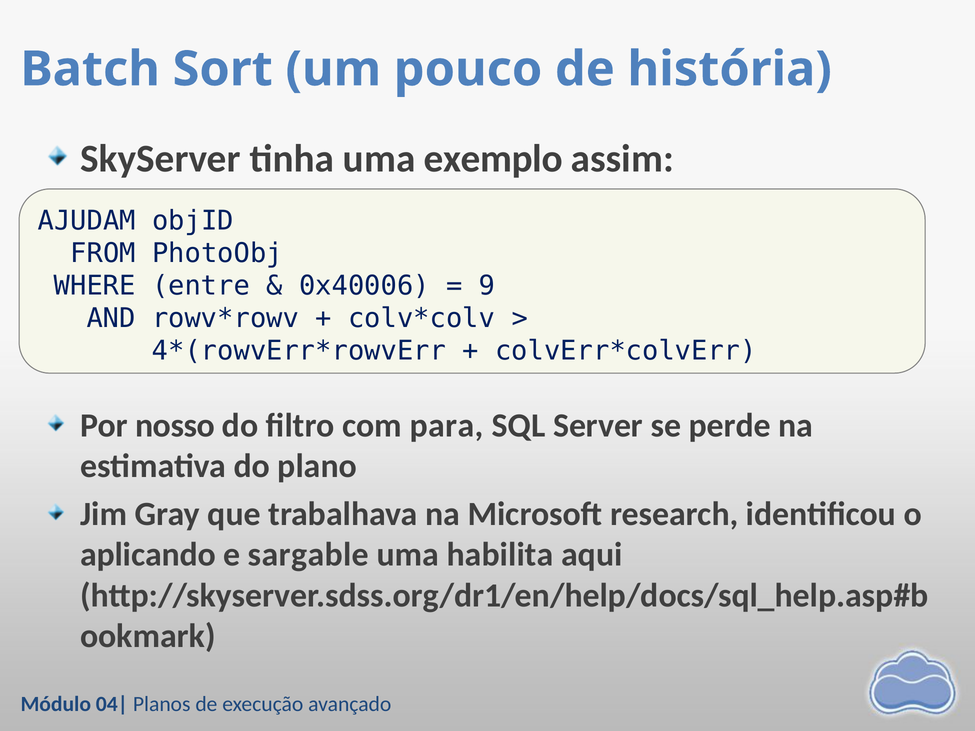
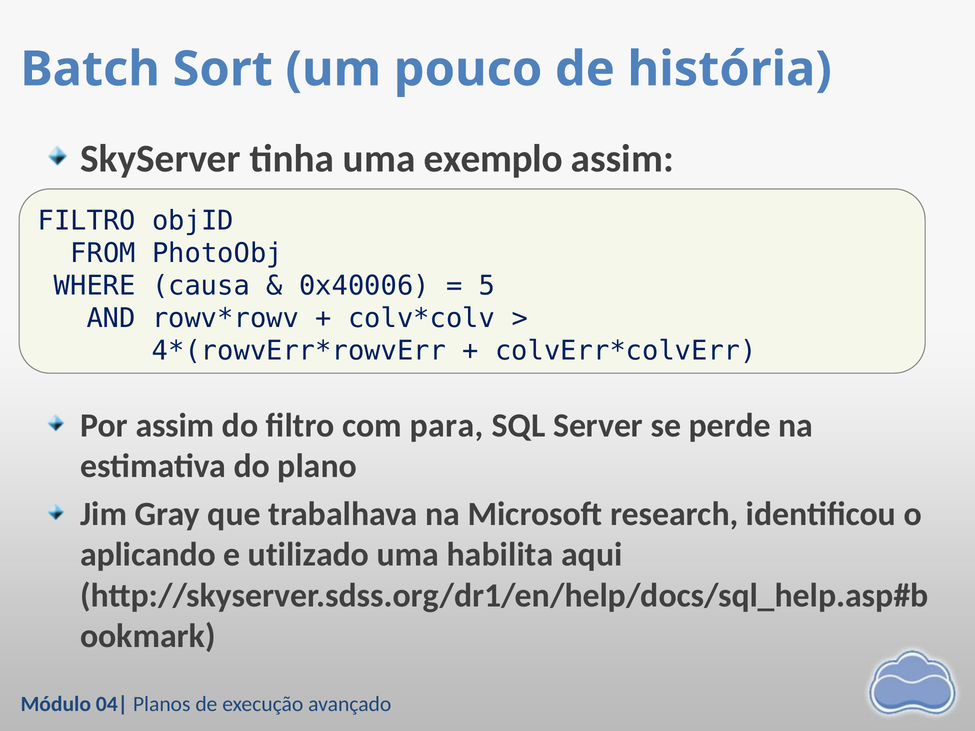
AJUDAM: AJUDAM -> FILTRO (87, 221)
entre: entre -> causa (201, 286)
9: 9 -> 5 (487, 286)
Por nosso: nosso -> assim (175, 426)
sargable: sargable -> utilizado (309, 555)
